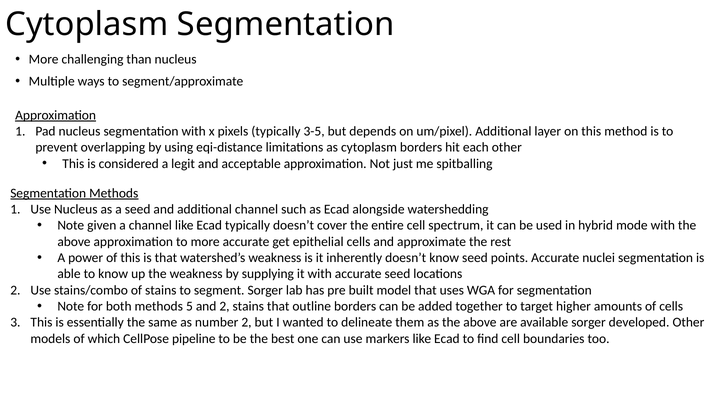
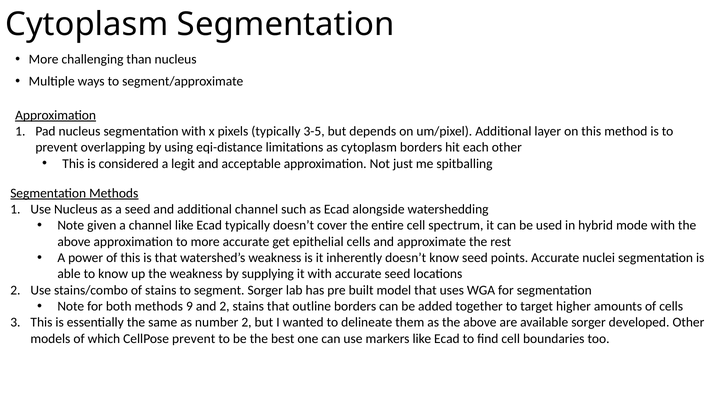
5: 5 -> 9 (189, 306)
CellPose pipeline: pipeline -> prevent (194, 338)
